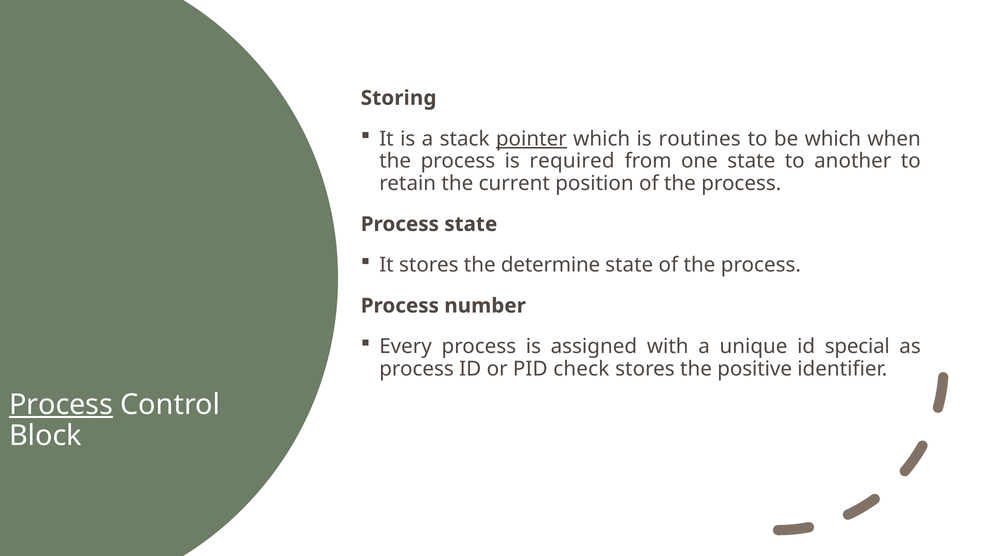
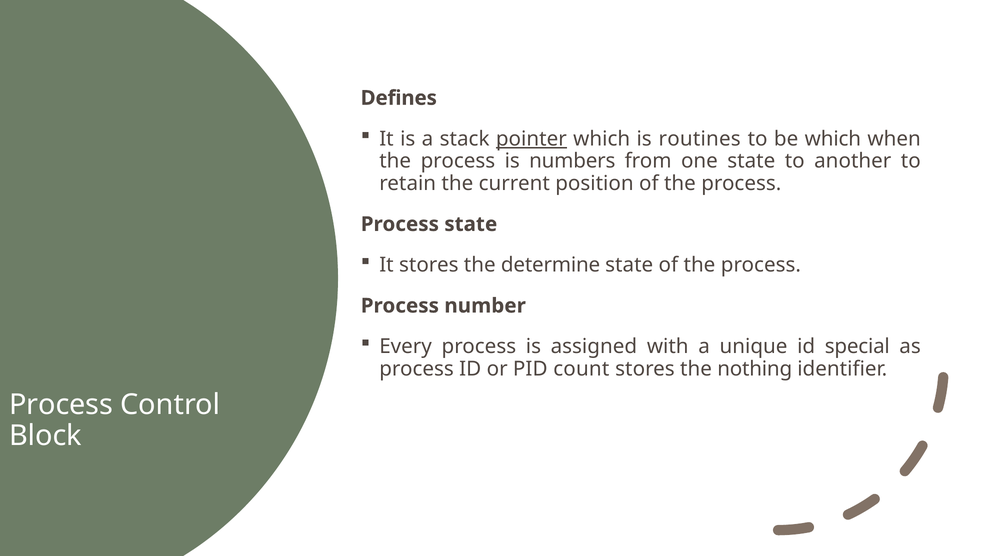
Storing: Storing -> Defines (399, 98)
required: required -> numbers (572, 161)
check: check -> count (581, 369)
positive: positive -> nothing (755, 369)
Process underline: present -> none (61, 405)
